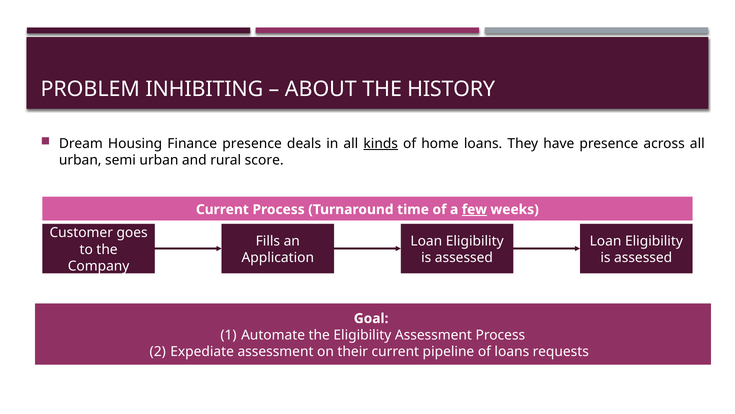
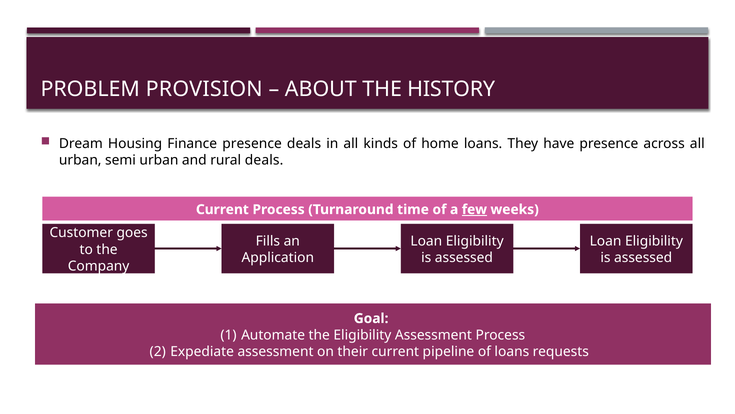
INHIBITING: INHIBITING -> PROVISION (204, 89)
kinds underline: present -> none (381, 143)
rural score: score -> deals (264, 160)
